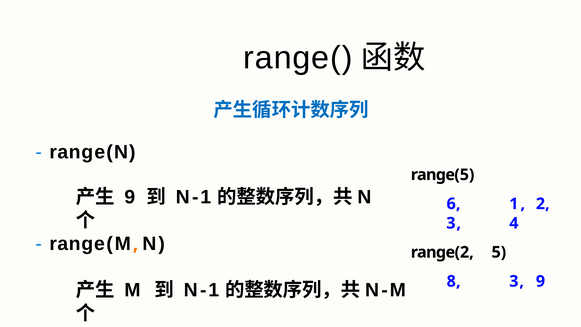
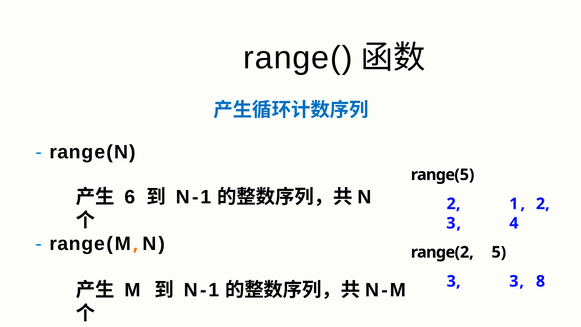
9: 9 -> 6 (130, 197)
6: 6 -> 2 (454, 204)
8: 8 -> 3 (454, 281)
3 9: 9 -> 8 (540, 281)
